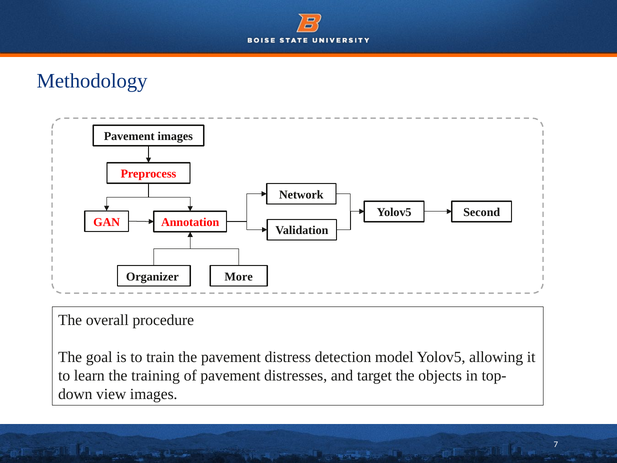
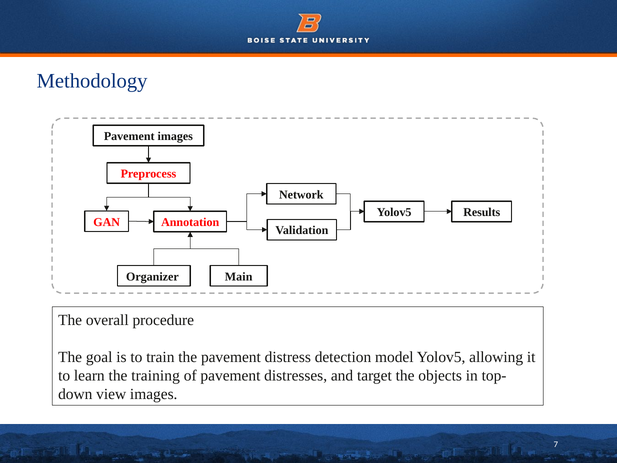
Second: Second -> Results (482, 212)
More: More -> Main (239, 276)
